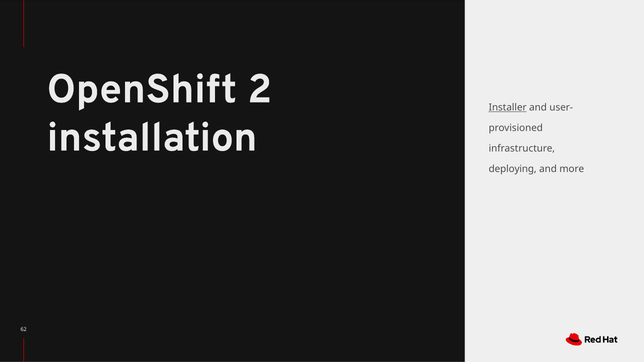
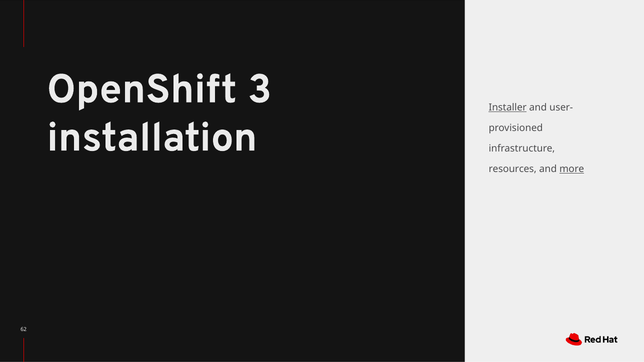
2: 2 -> 3 (260, 89)
deploying: deploying -> resources (513, 169)
more underline: none -> present (572, 169)
